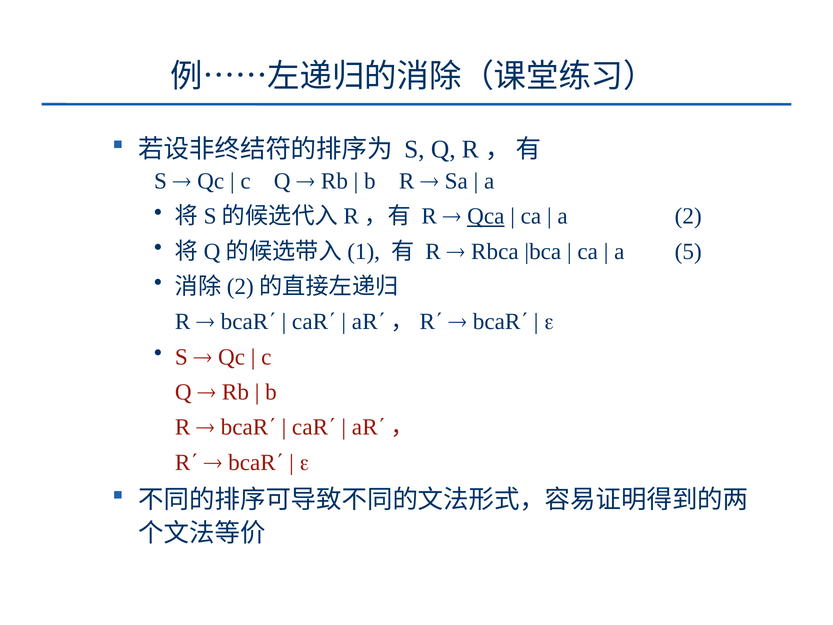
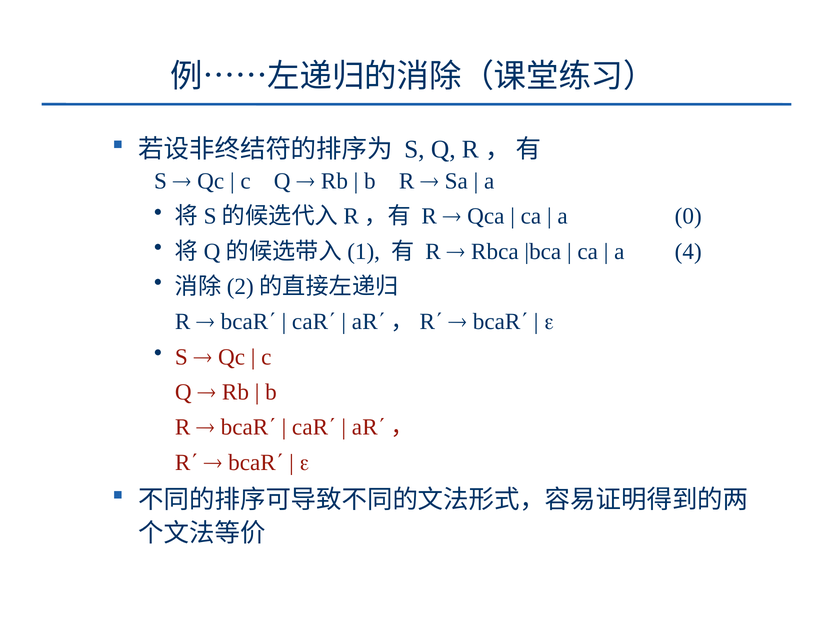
Qca underline: present -> none (486, 216)
2: 2 -> 0 (688, 216)
5: 5 -> 4 (688, 251)
